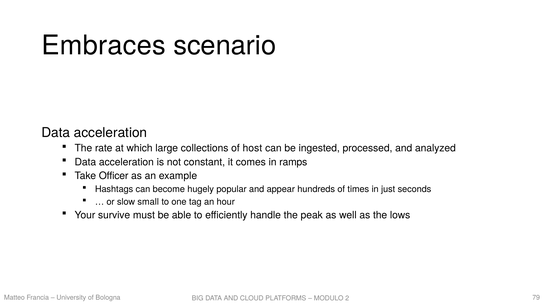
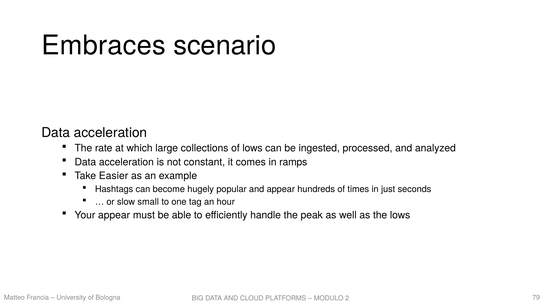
of host: host -> lows (252, 148)
Officer: Officer -> Easier (114, 176)
Your survive: survive -> appear (114, 215)
